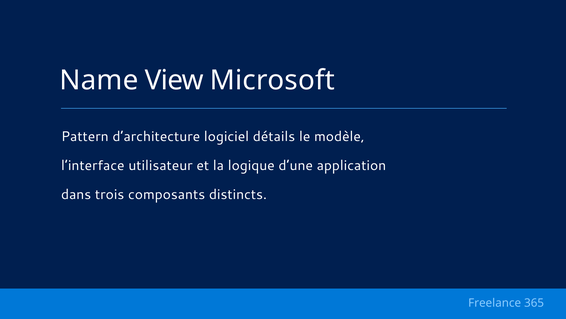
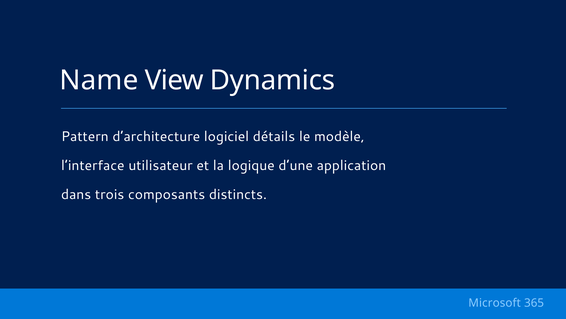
Microsoft: Microsoft -> Dynamics (273, 80)
Freelance: Freelance -> Microsoft (495, 303)
